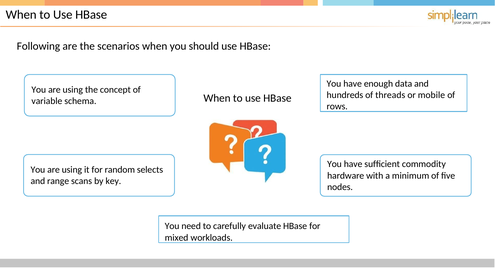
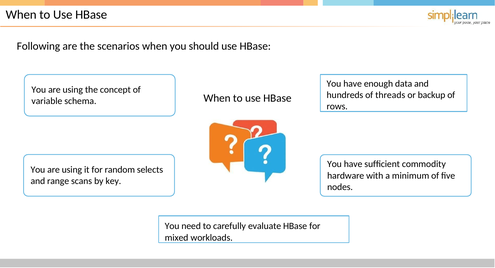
mobile: mobile -> backup (432, 95)
